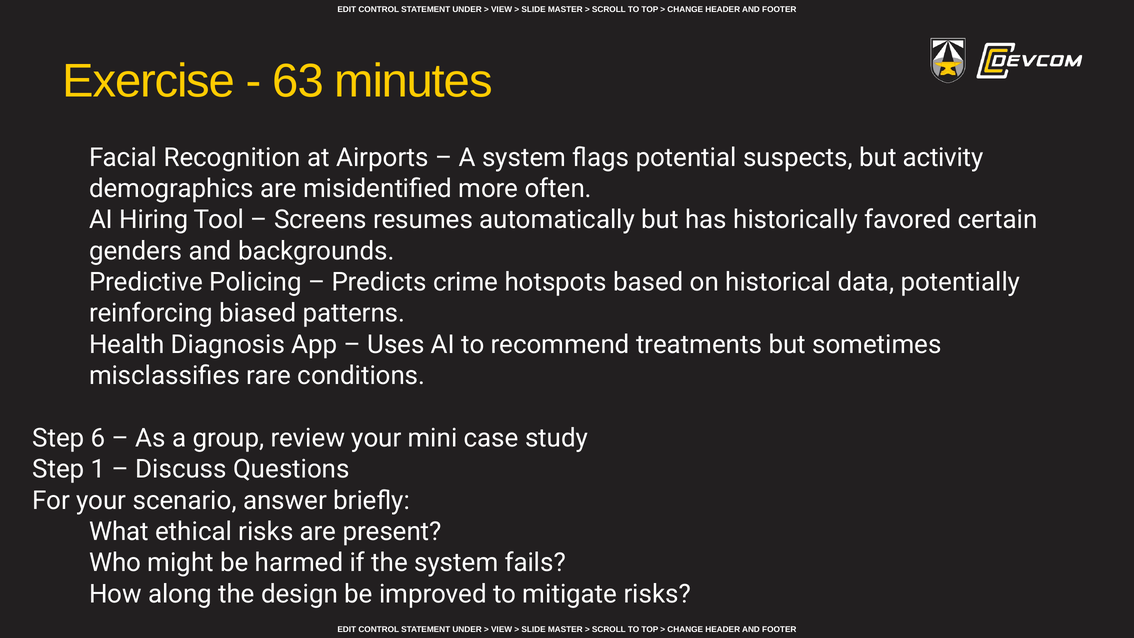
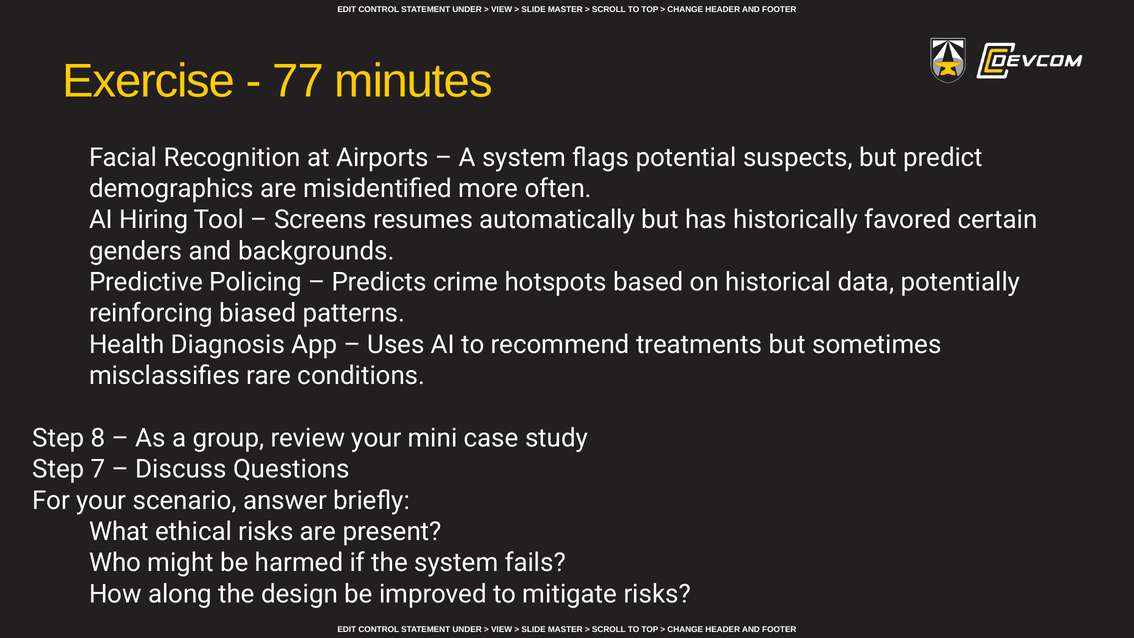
63: 63 -> 77 (298, 81)
activity: activity -> predict (943, 157)
6: 6 -> 8 (98, 438)
Step 1: 1 -> 7 (98, 469)
